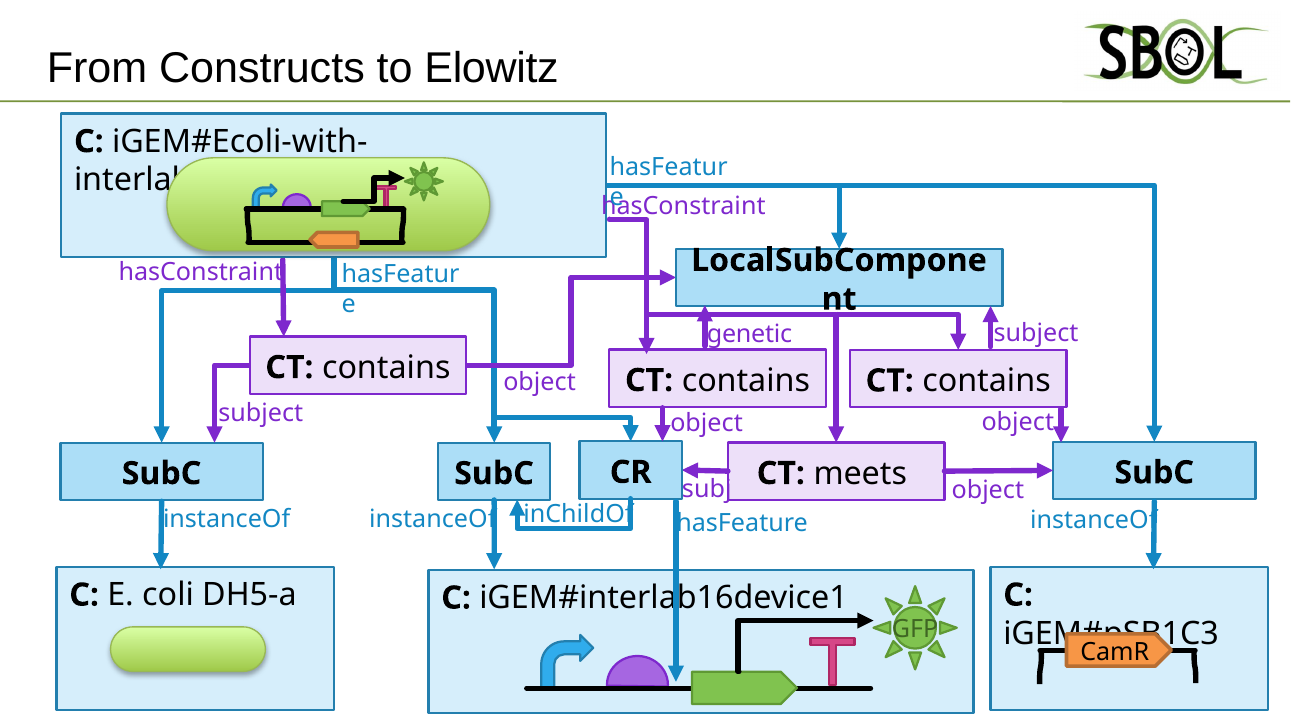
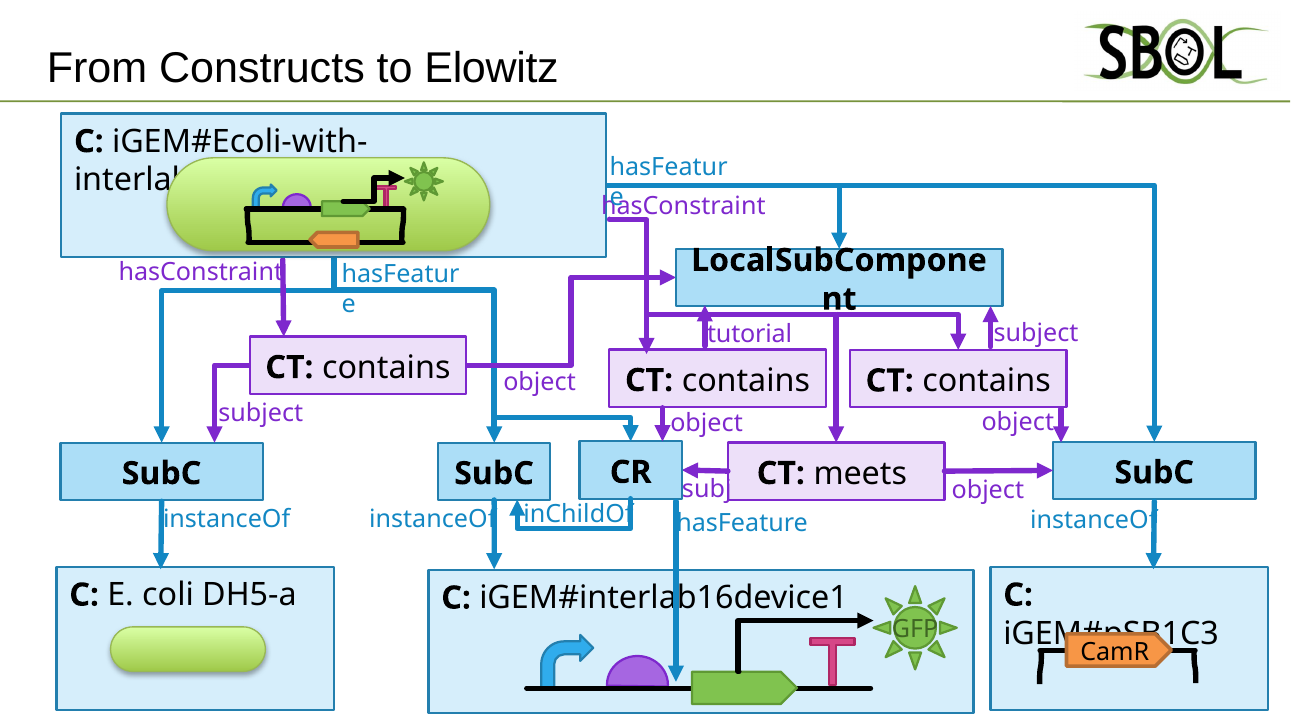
genetic: genetic -> tutorial (750, 334)
